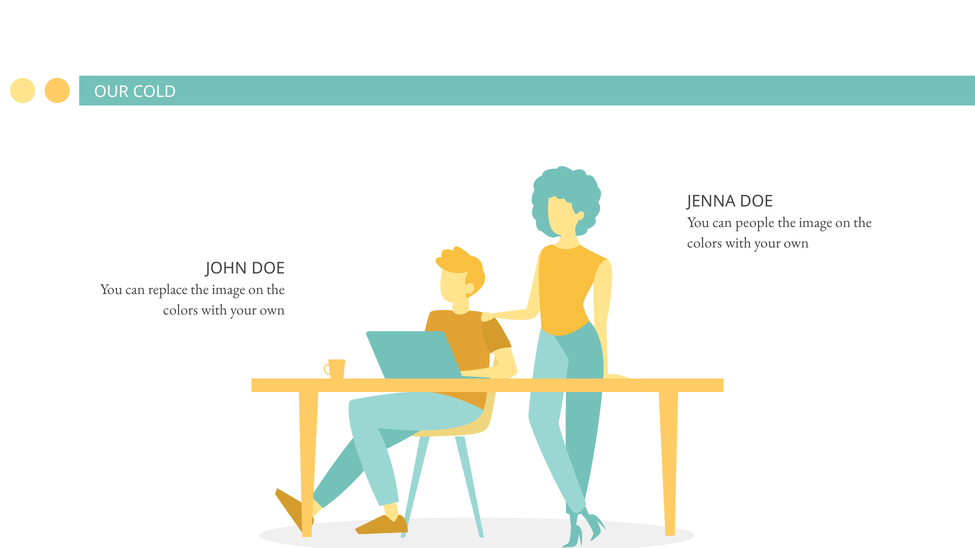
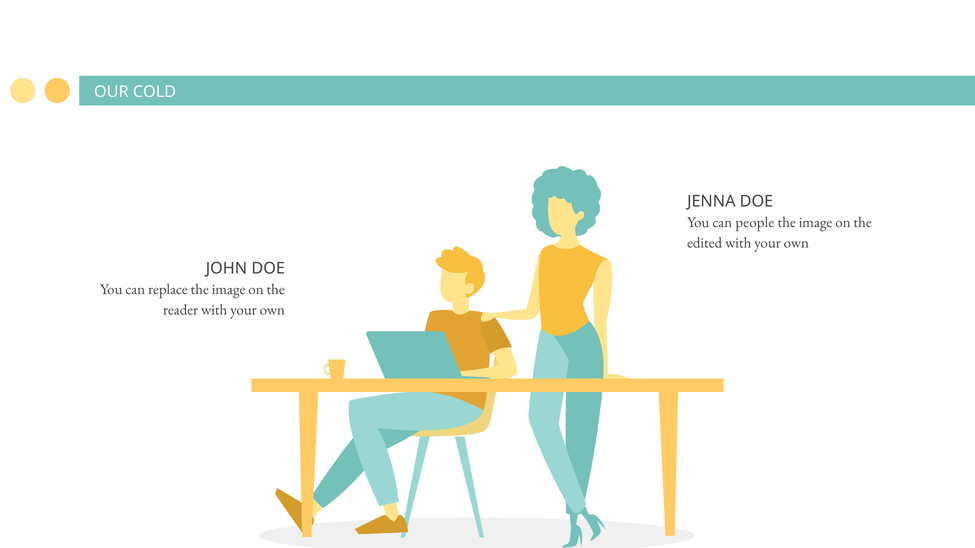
colors: colors -> edited (705, 243)
colors: colors -> reader (181, 310)
